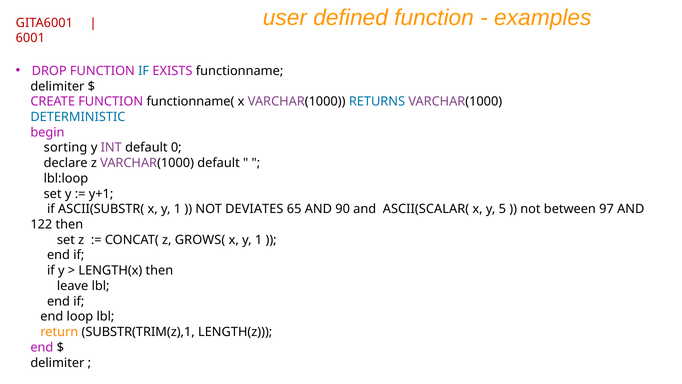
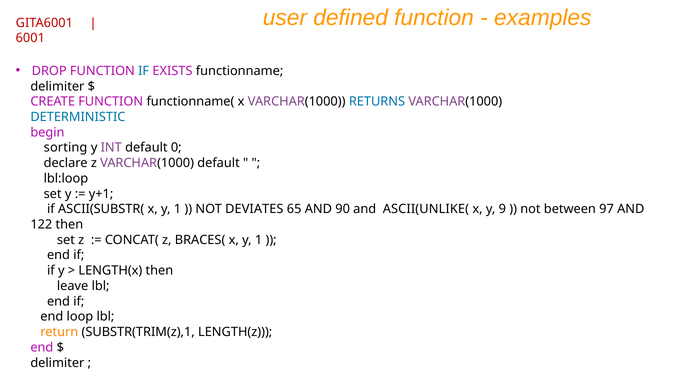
ASCII(SCALAR(: ASCII(SCALAR( -> ASCII(UNLIKE( (426, 209)
5: 5 -> 9 (502, 209)
GROWS(: GROWS( -> BRACES( (200, 240)
